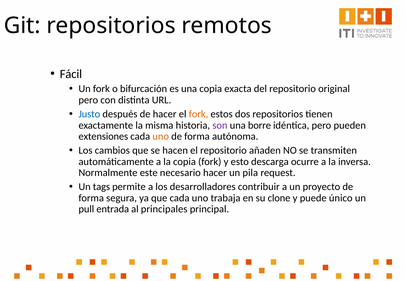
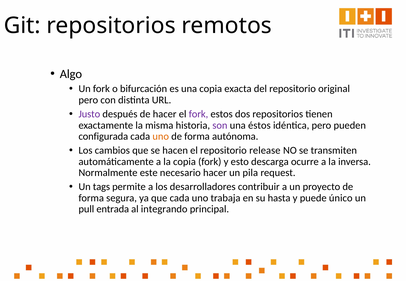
Fácil: Fácil -> Algo (71, 74)
Justo colour: blue -> purple (89, 114)
fork colour: orange -> purple (199, 114)
borre: borre -> éstos (259, 125)
extensiones: extensiones -> configurada (103, 137)
añaden: añaden -> release (265, 150)
clone: clone -> hasta (279, 198)
principales: principales -> integrando (164, 209)
